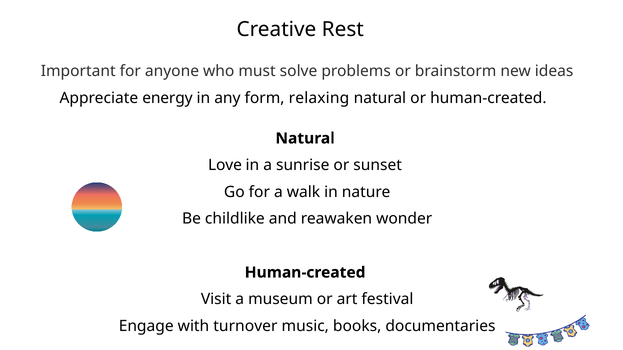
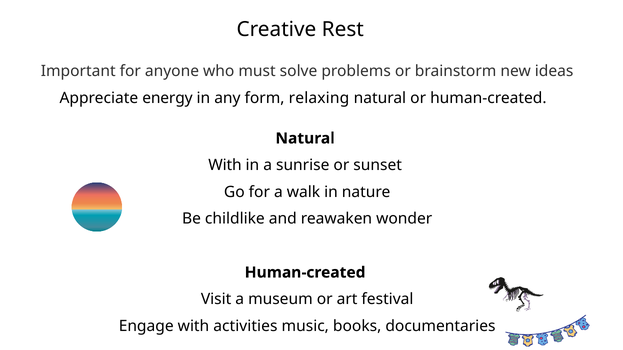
Love: Love -> With (225, 165)
turnover: turnover -> activities (245, 327)
